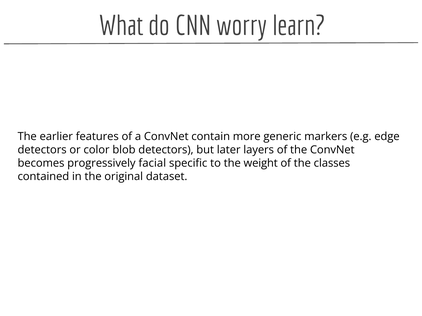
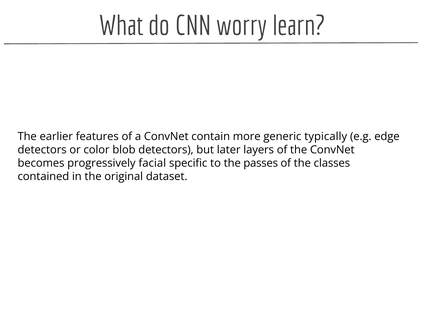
markers: markers -> typically (326, 137)
weight: weight -> passes (261, 164)
